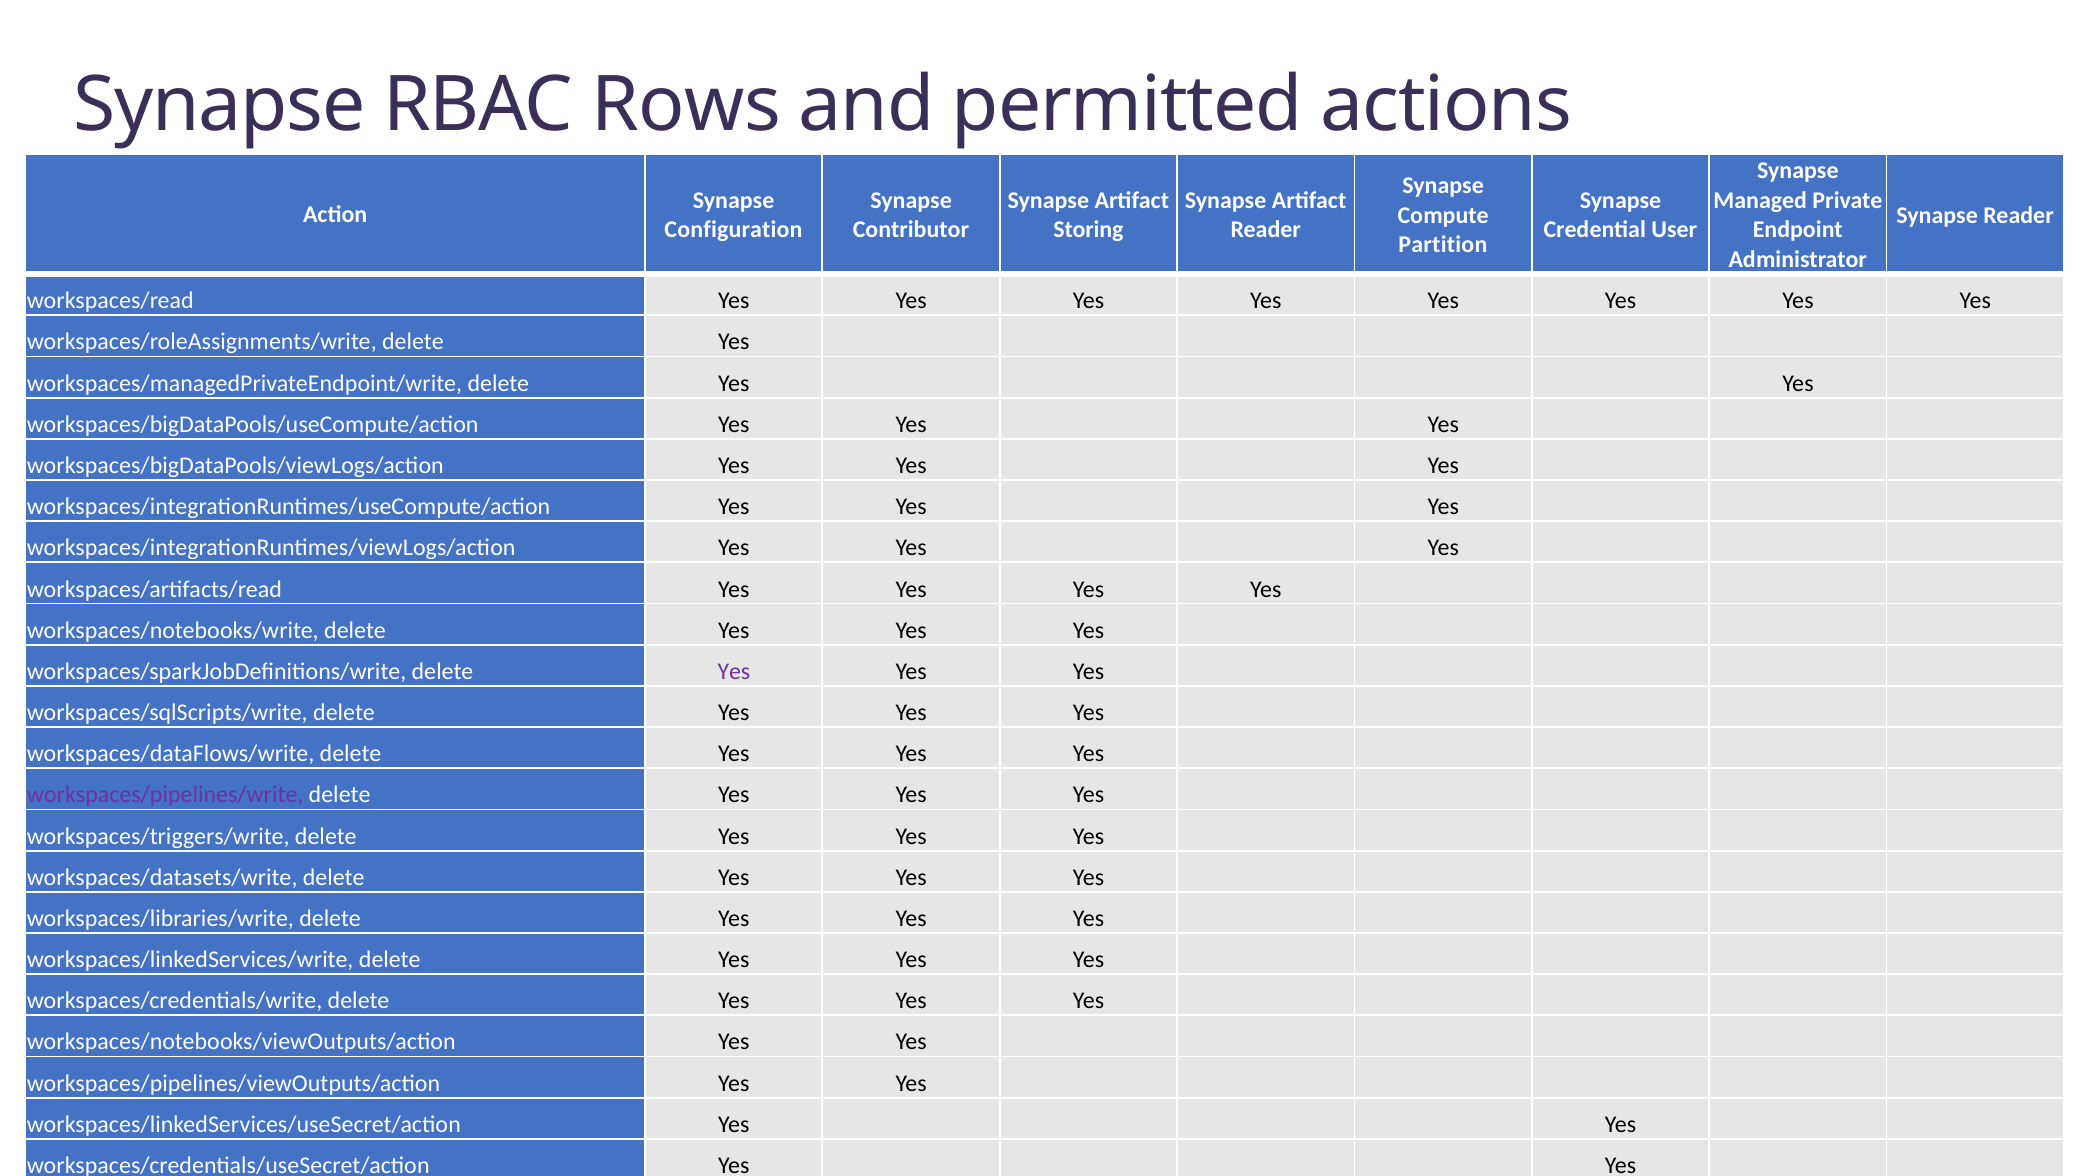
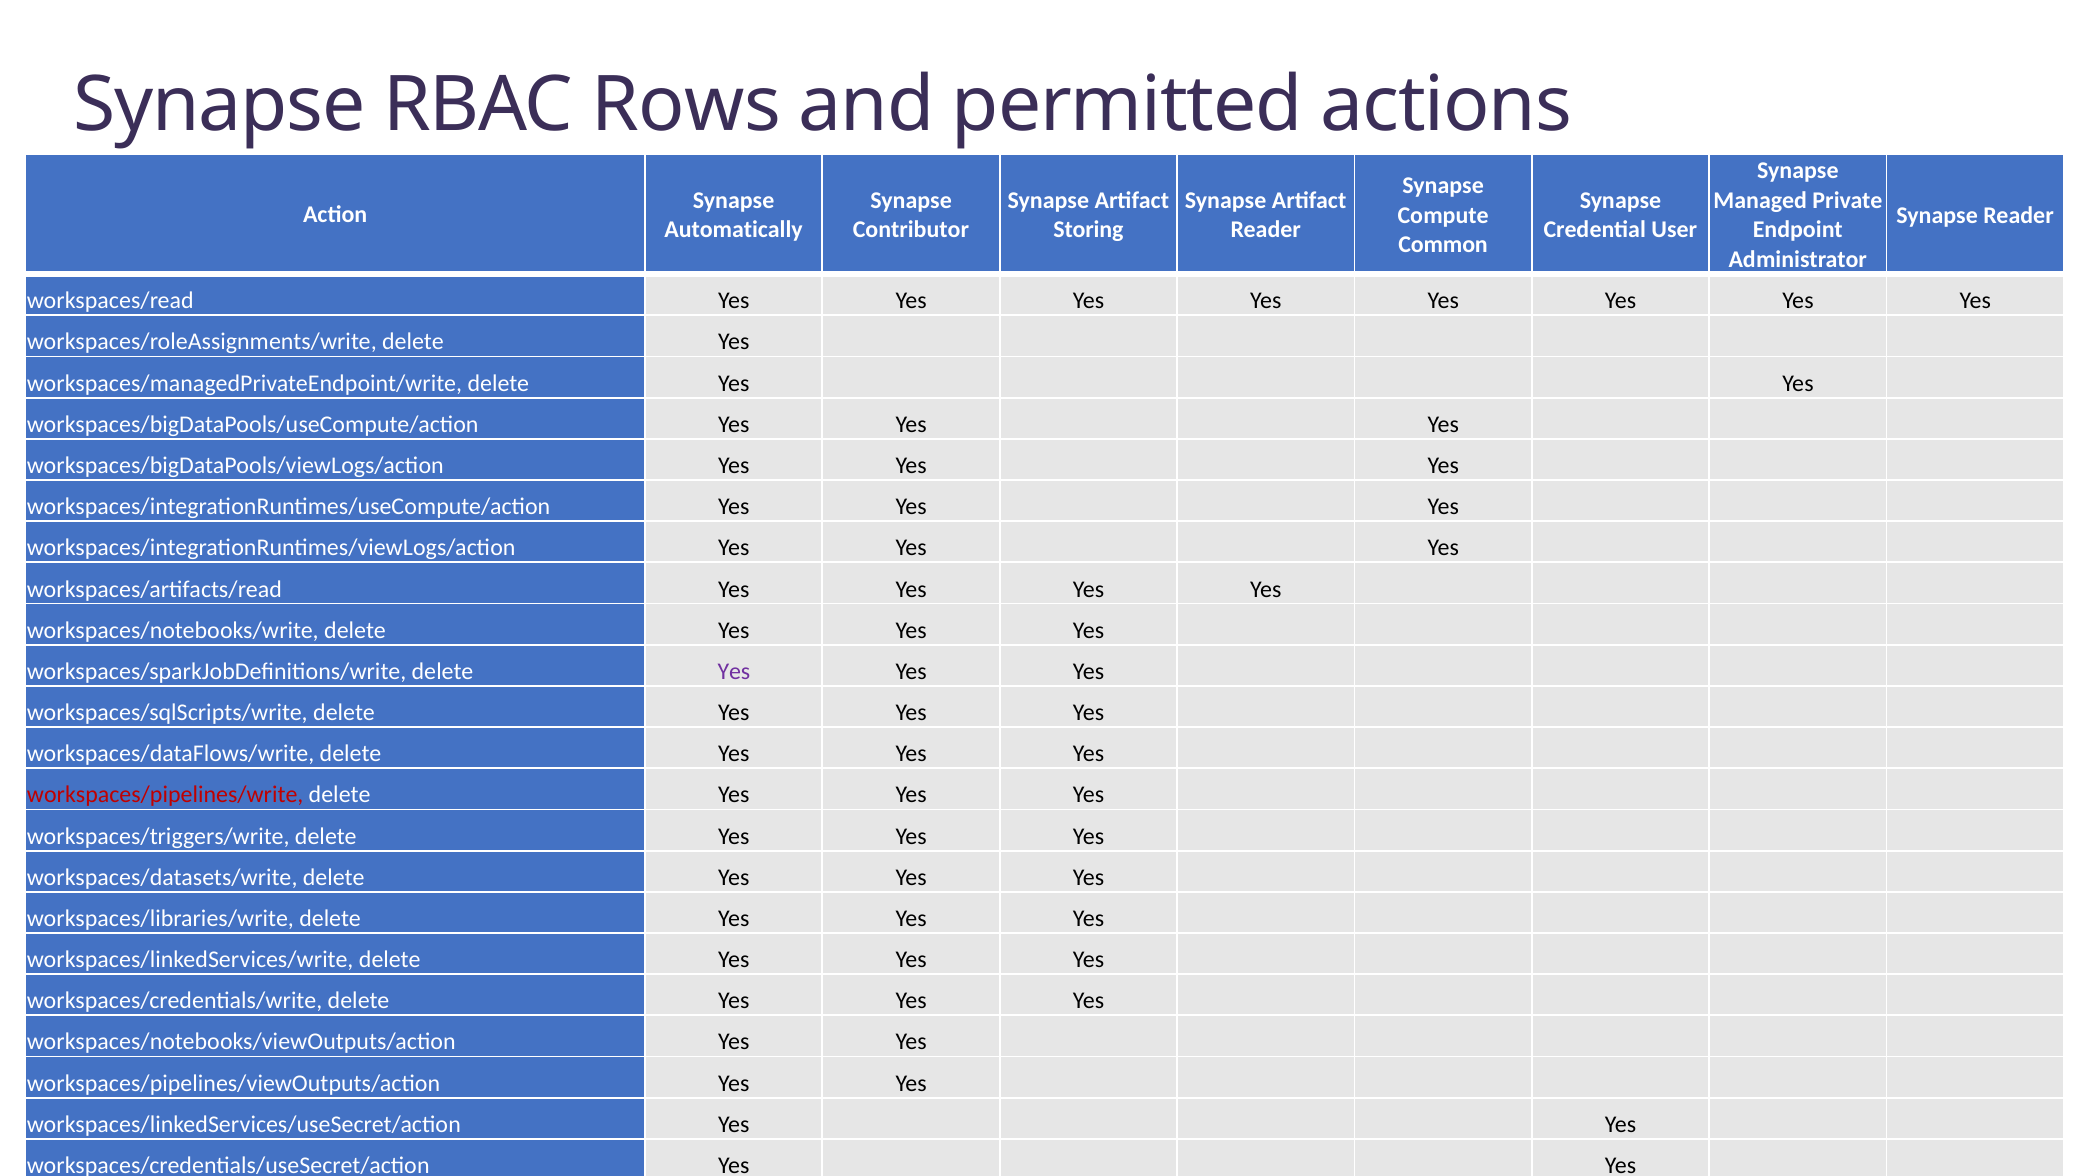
Configuration: Configuration -> Automatically (734, 230)
Partition: Partition -> Common (1443, 245)
workspaces/pipelines/write colour: purple -> red (165, 795)
